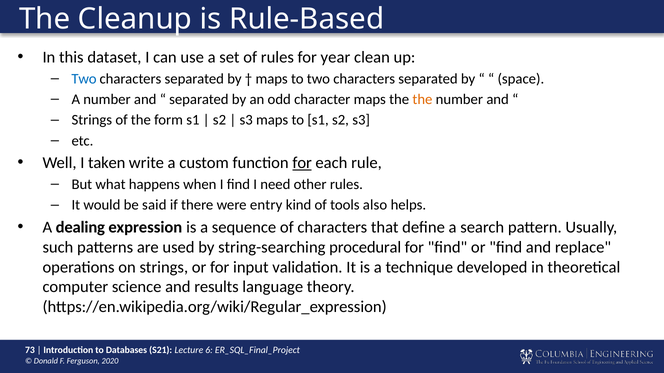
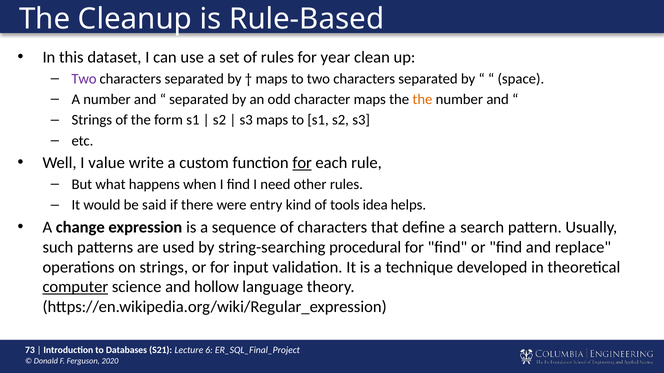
Two colour: blue -> purple (84, 79)
taken: taken -> value (107, 163)
also: also -> idea (375, 205)
dealing: dealing -> change (80, 228)
computer underline: none -> present (75, 287)
results: results -> hollow (216, 287)
